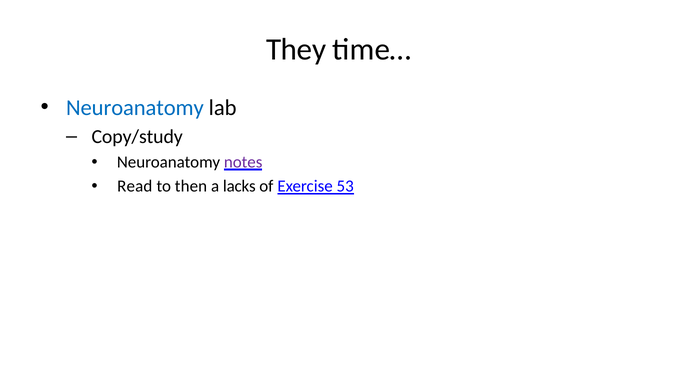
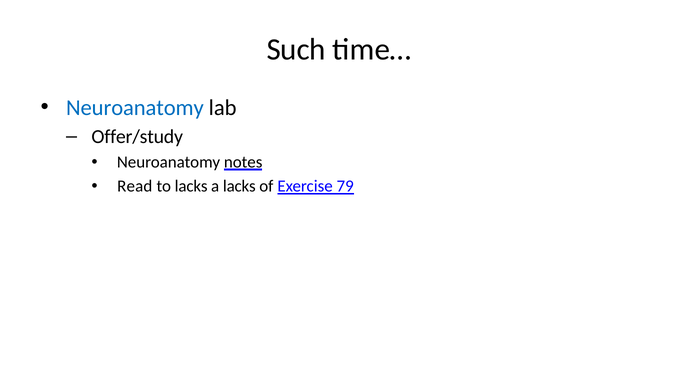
They: They -> Such (296, 49)
Copy/study: Copy/study -> Offer/study (137, 137)
notes colour: purple -> black (243, 162)
to then: then -> lacks (191, 186)
53: 53 -> 79 (345, 186)
